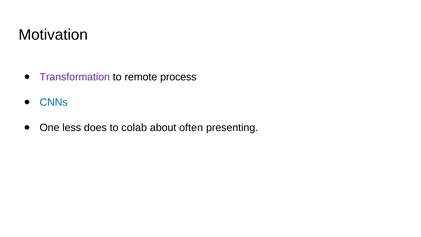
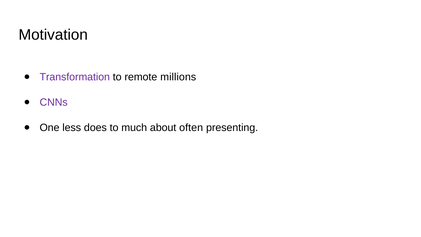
process: process -> millions (178, 77)
CNNs colour: blue -> purple (54, 102)
colab: colab -> much (134, 127)
